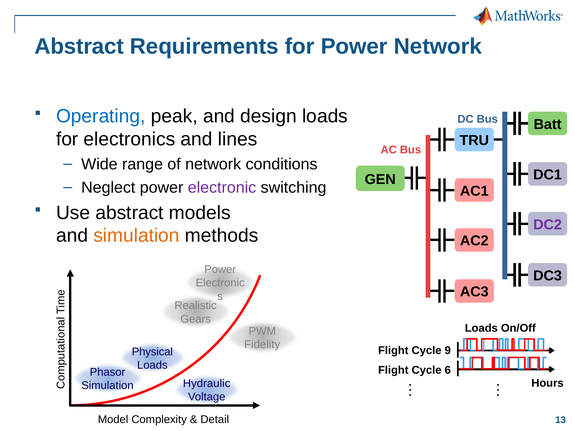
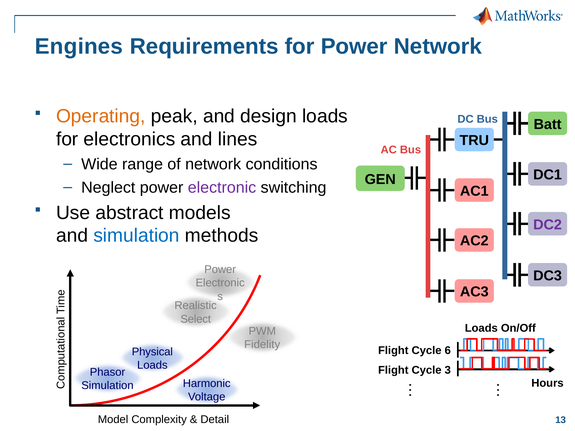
Abstract: Abstract -> Engines (79, 47)
Operating colour: blue -> orange (101, 116)
simulation colour: orange -> blue (136, 236)
Gears: Gears -> Select (196, 319)
9: 9 -> 6 (448, 351)
6: 6 -> 3 (448, 370)
Hydraulic: Hydraulic -> Harmonic (207, 384)
